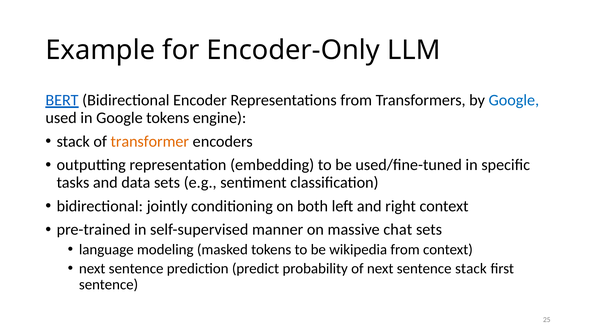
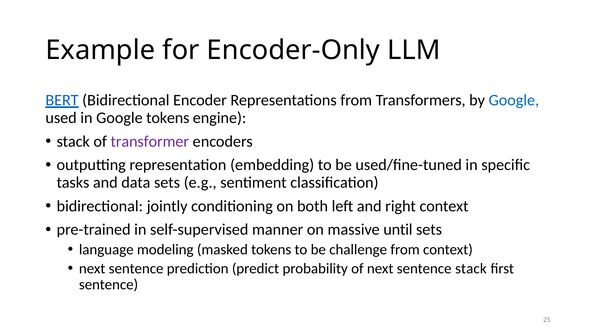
transformer colour: orange -> purple (150, 141)
chat: chat -> until (398, 230)
wikipedia: wikipedia -> challenge (358, 250)
